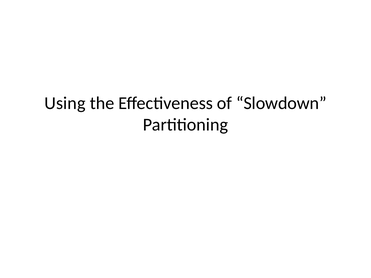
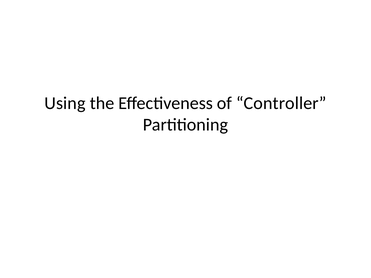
Slowdown: Slowdown -> Controller (281, 103)
